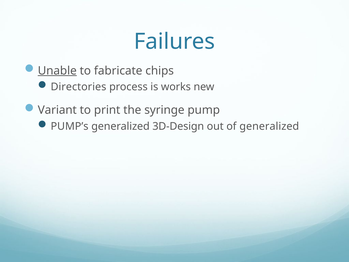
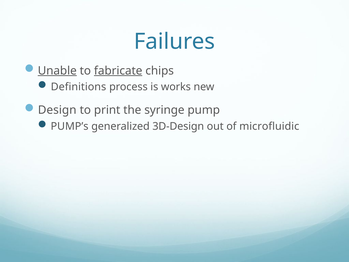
fabricate underline: none -> present (118, 71)
Directories: Directories -> Definitions (78, 87)
Variant: Variant -> Design (57, 110)
of generalized: generalized -> microfluidic (269, 126)
